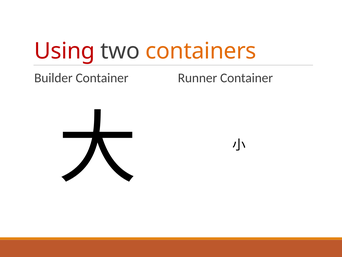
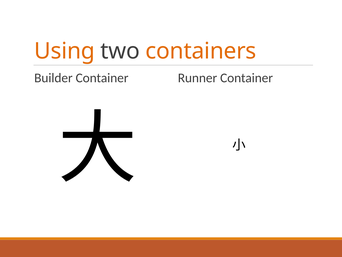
Using colour: red -> orange (65, 51)
